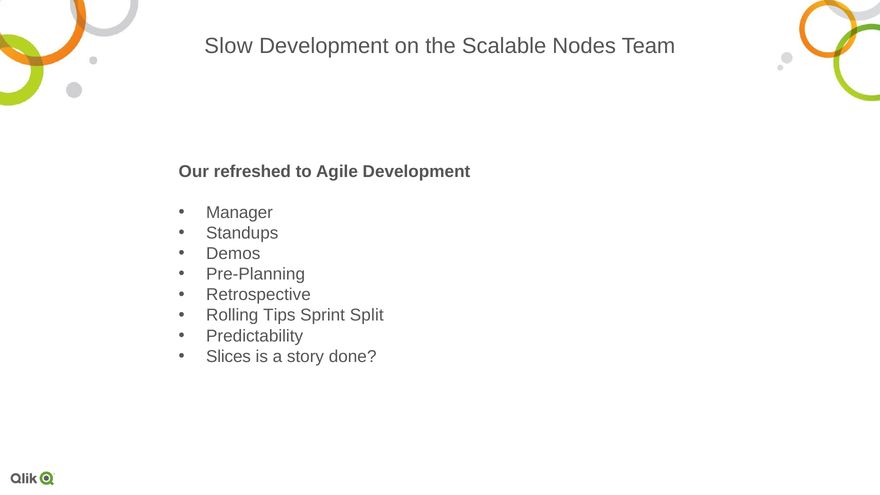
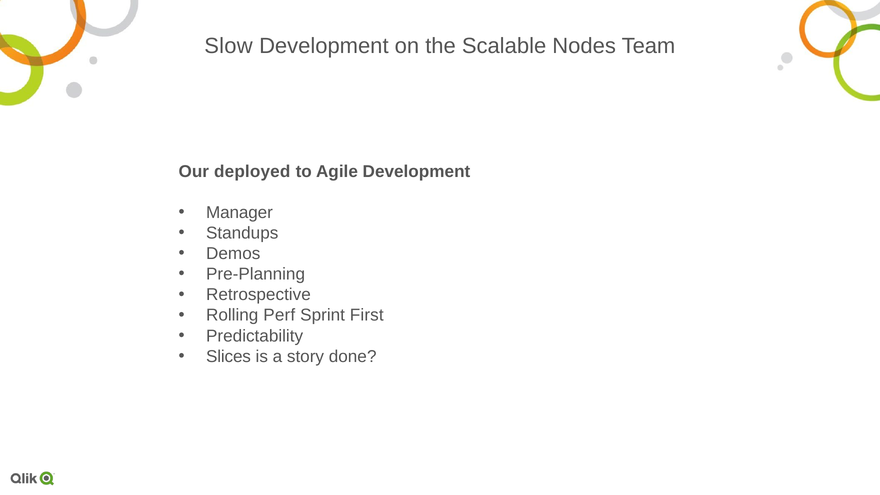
refreshed: refreshed -> deployed (252, 172)
Tips: Tips -> Perf (279, 315)
Split: Split -> First (367, 315)
